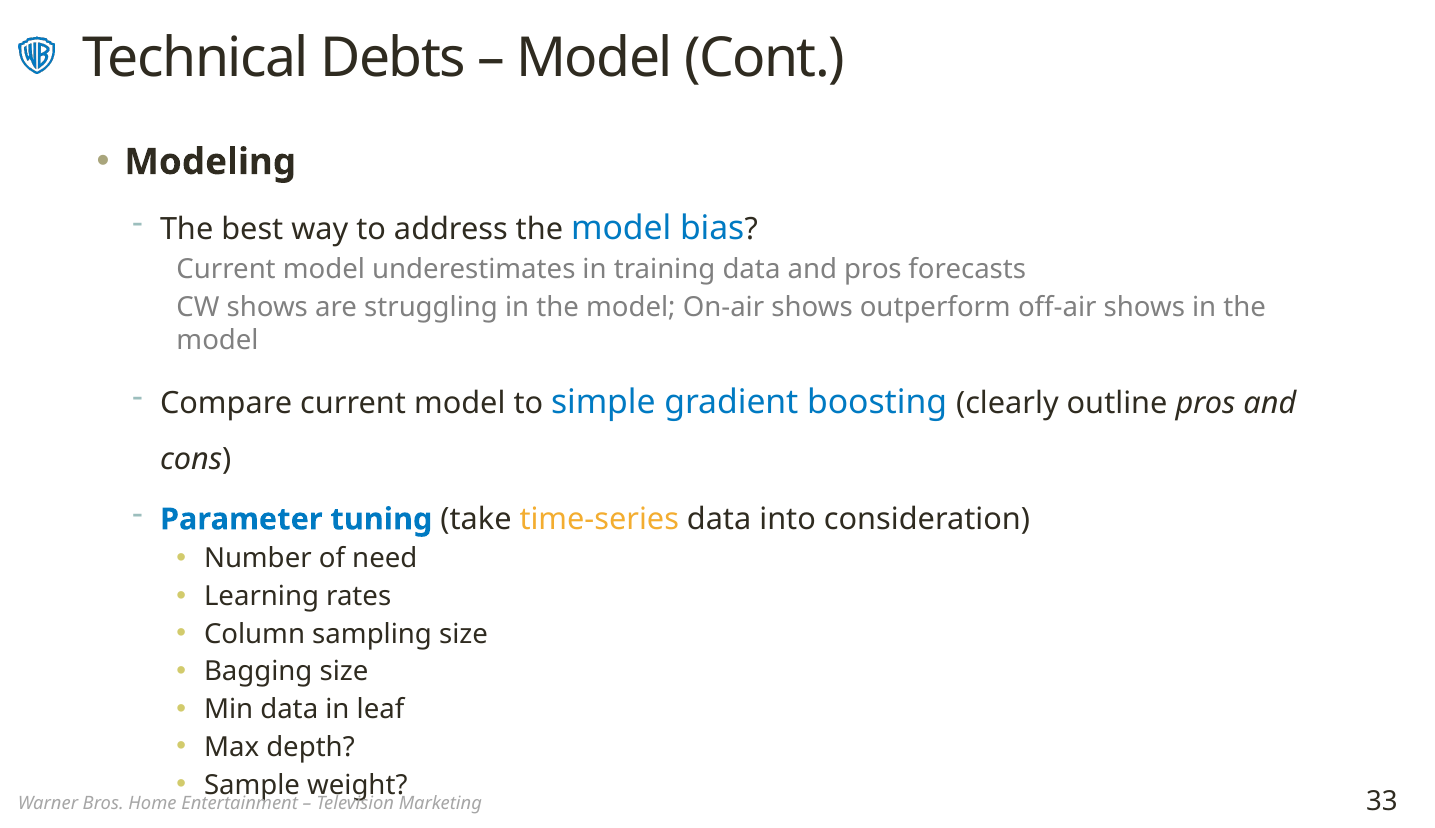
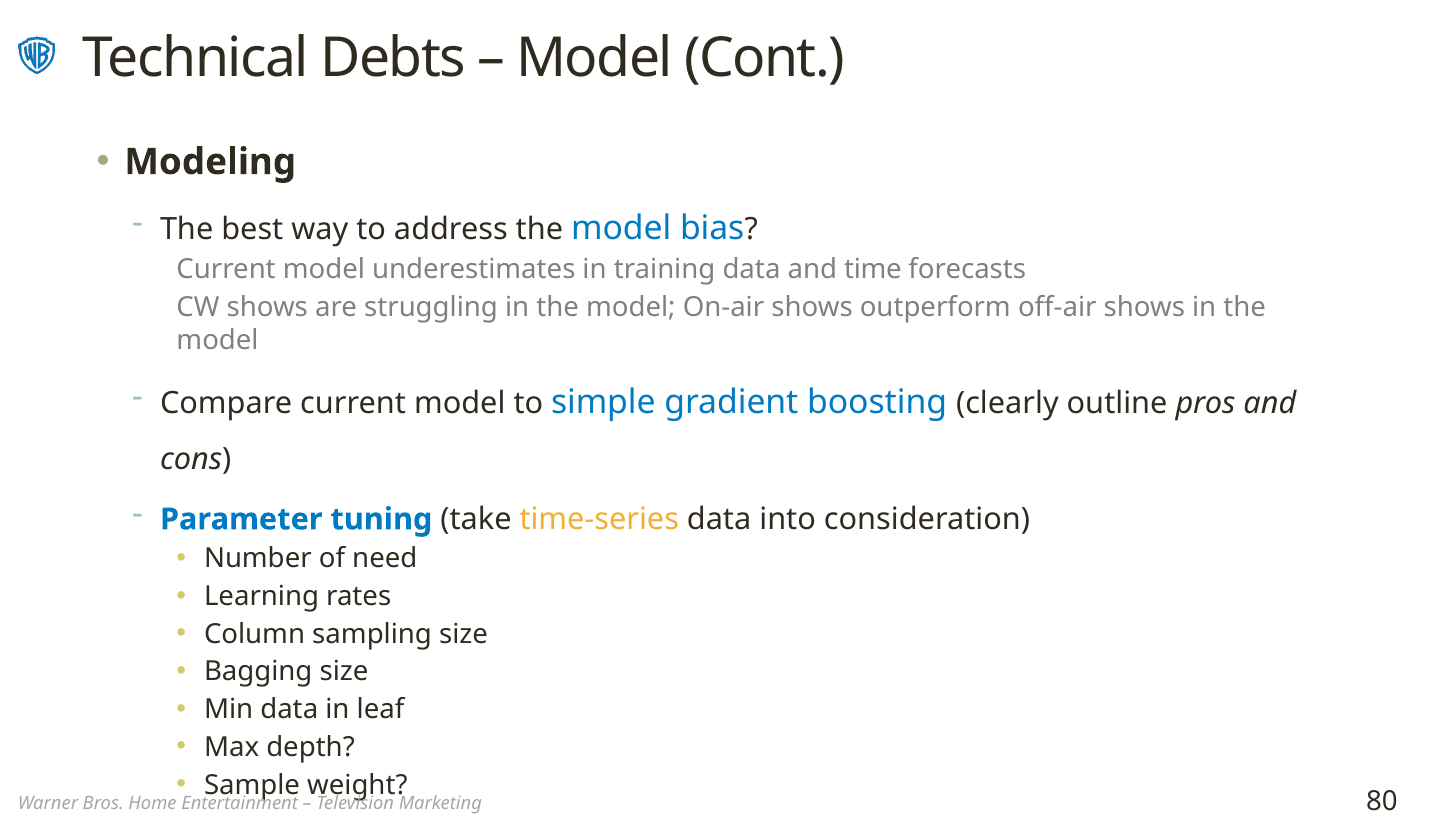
and pros: pros -> time (873, 270)
33: 33 -> 80 (1382, 801)
